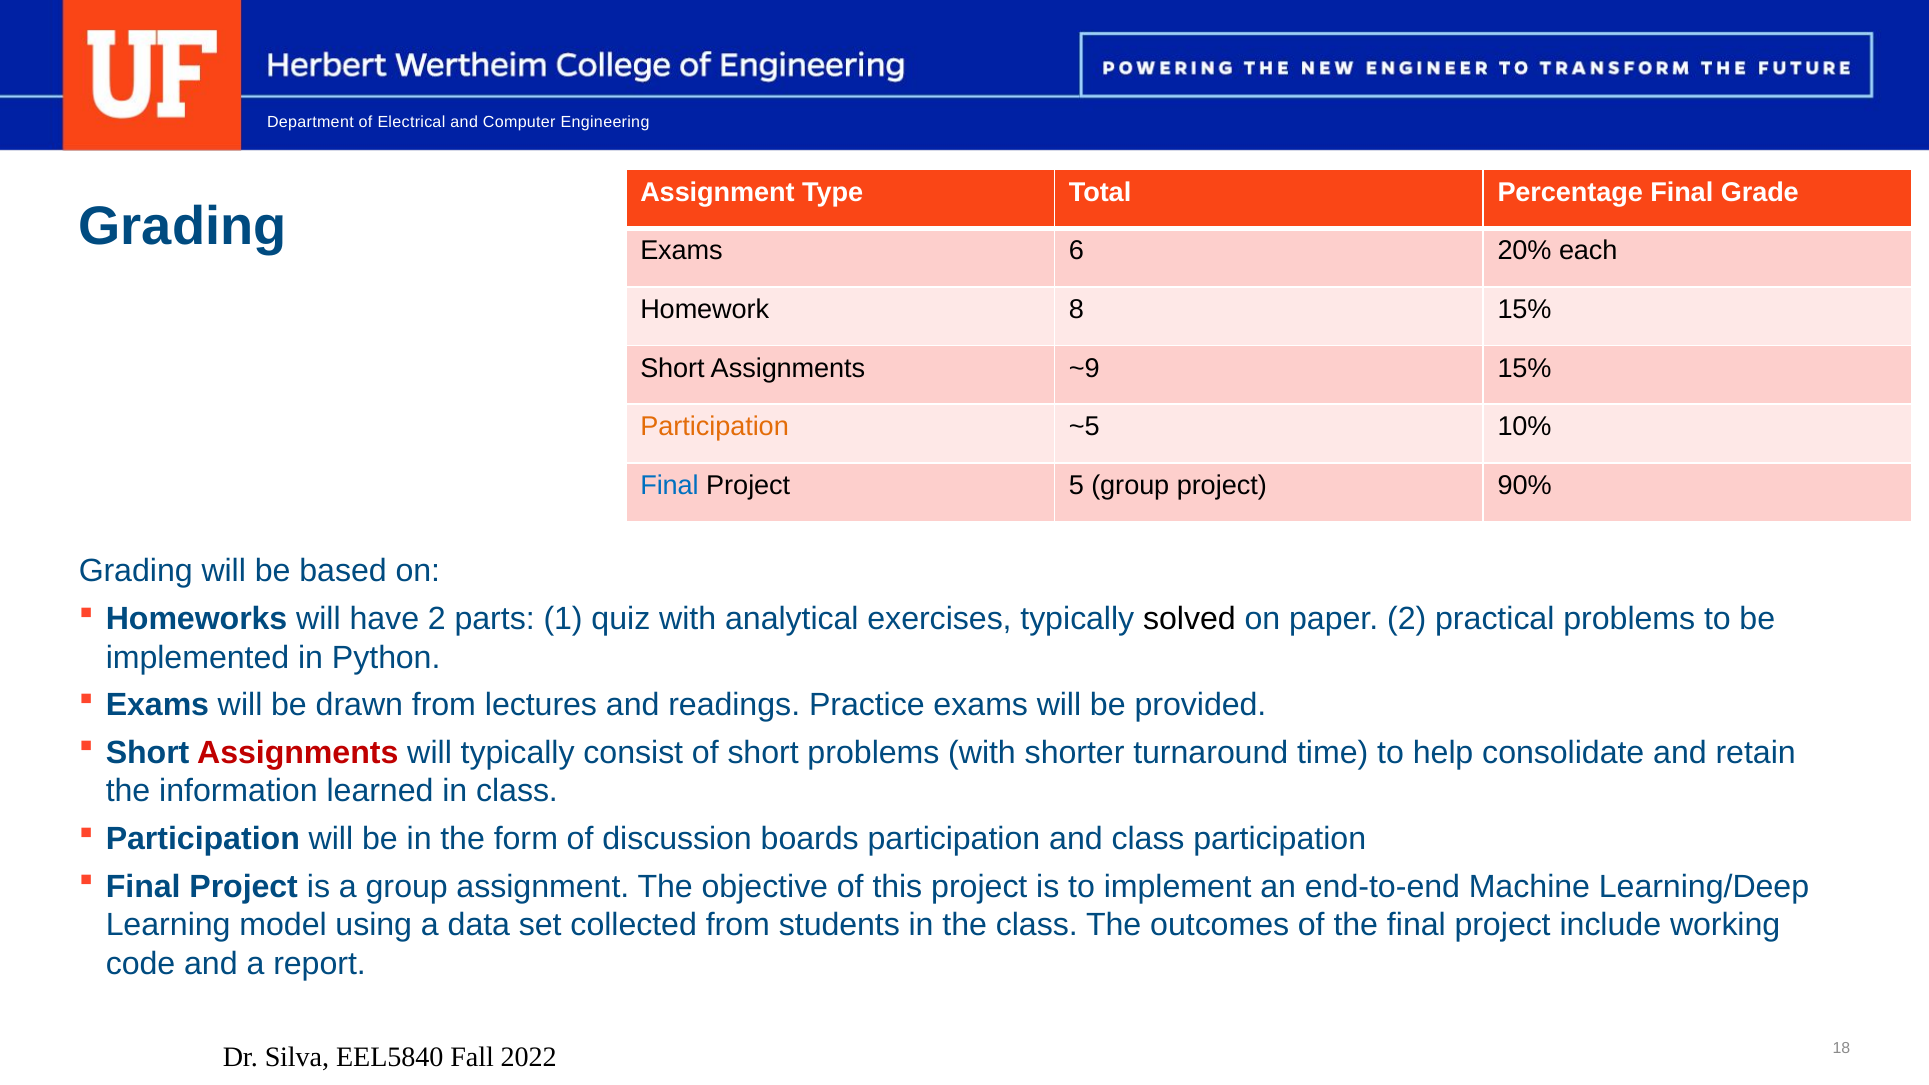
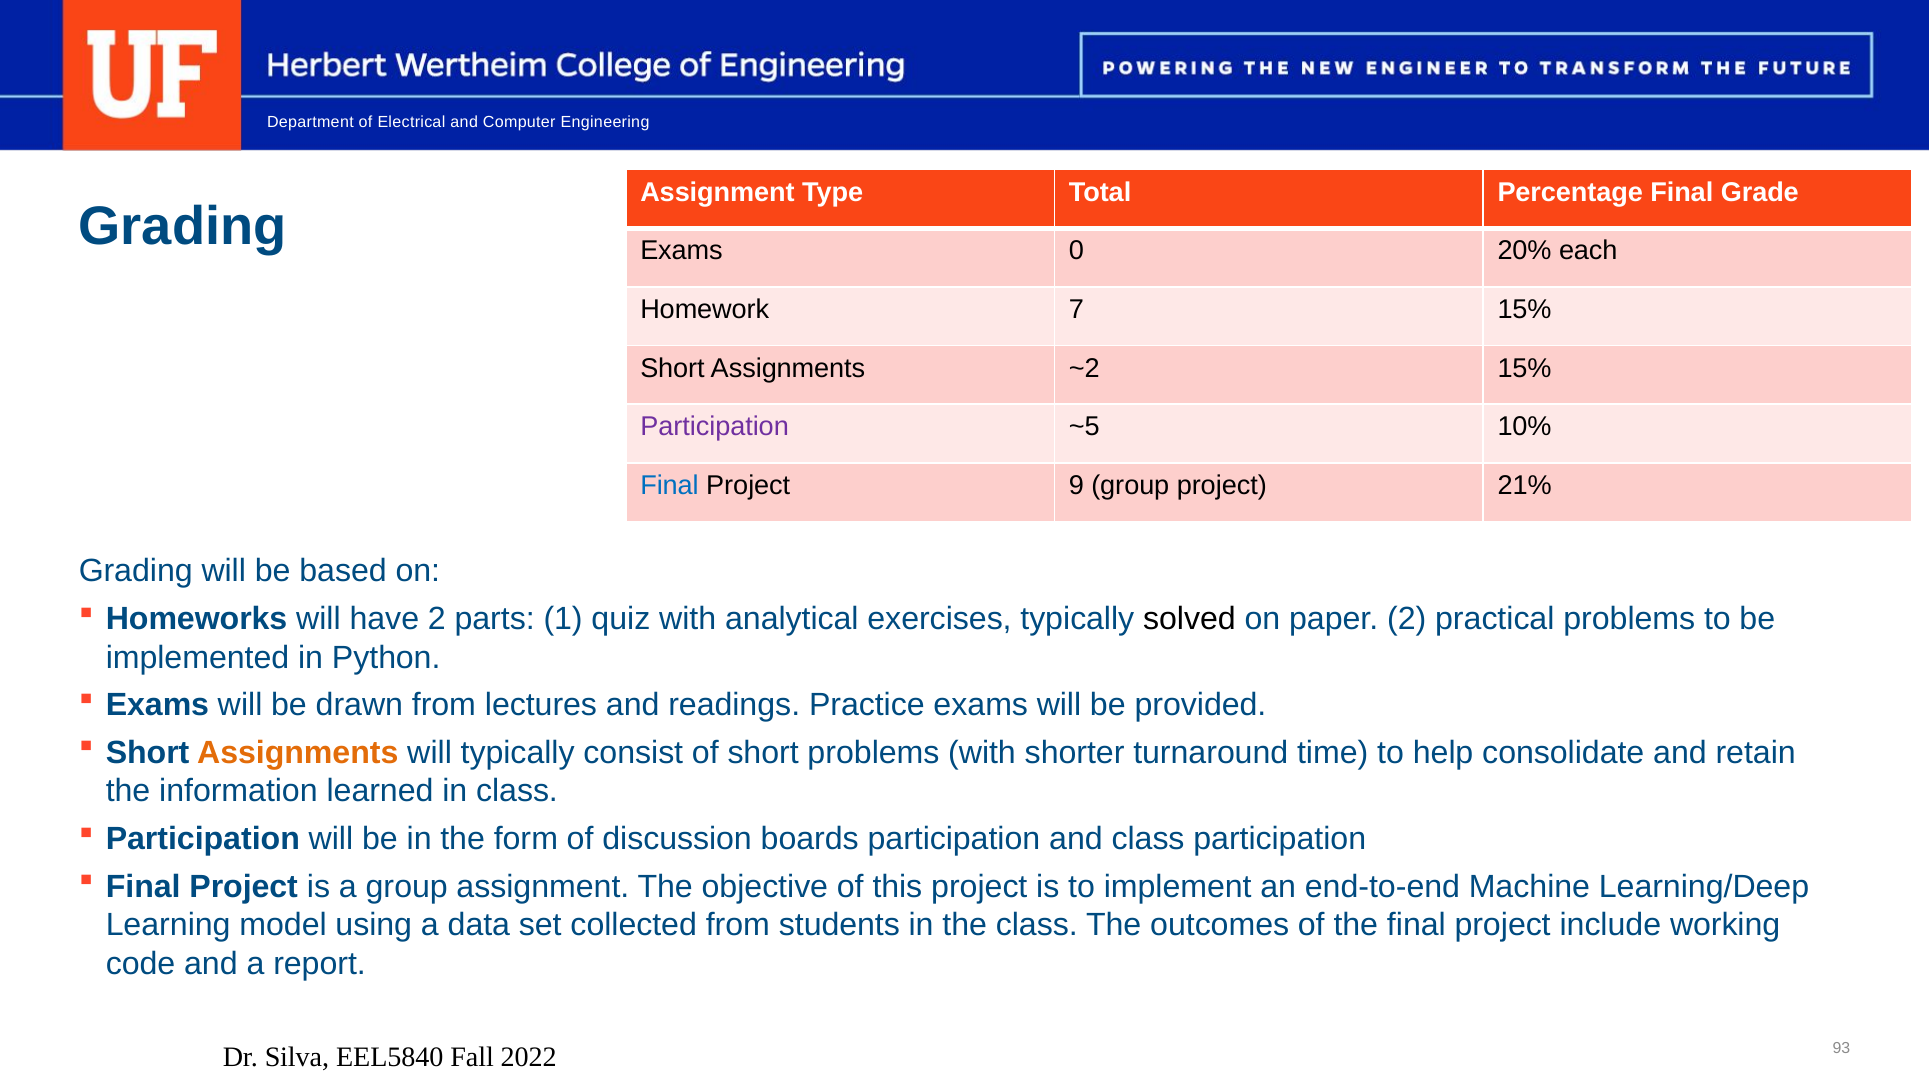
6: 6 -> 0 (1076, 251)
8: 8 -> 7 (1076, 310)
~9: ~9 -> ~2 (1084, 368)
Participation colour: orange -> purple (715, 427)
5: 5 -> 9 (1076, 486)
90%: 90% -> 21% (1525, 486)
Assignments colour: red -> orange (298, 753)
18: 18 -> 93 (1841, 1049)
